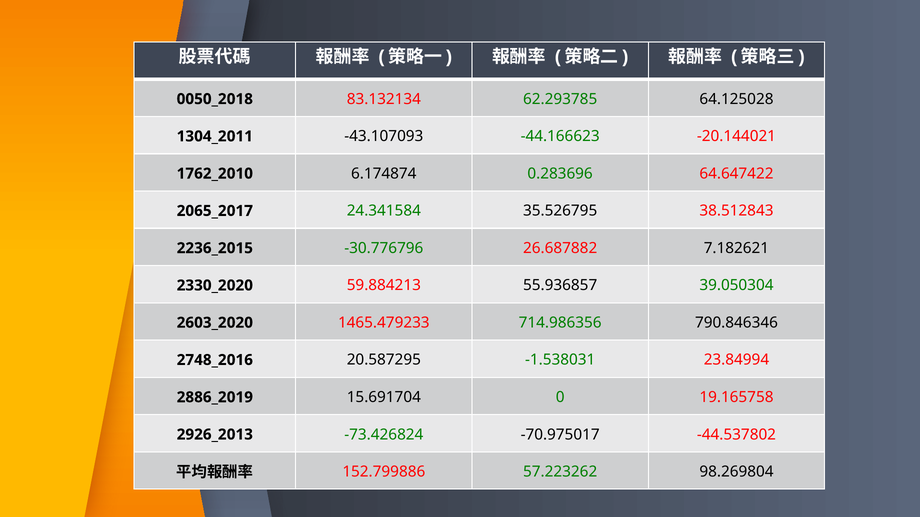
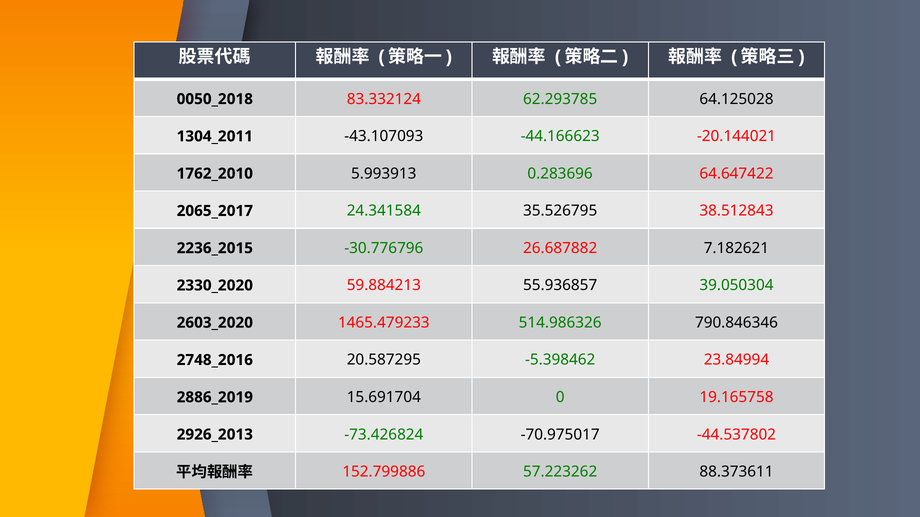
83.132134: 83.132134 -> 83.332124 (384, 99)
6.174874: 6.174874 -> 5.993913 (384, 174)
714.986356: 714.986356 -> 514.986326 (560, 323)
-1.538031: -1.538031 -> -5.398462 (560, 360)
98.269804: 98.269804 -> 88.373611 (737, 472)
